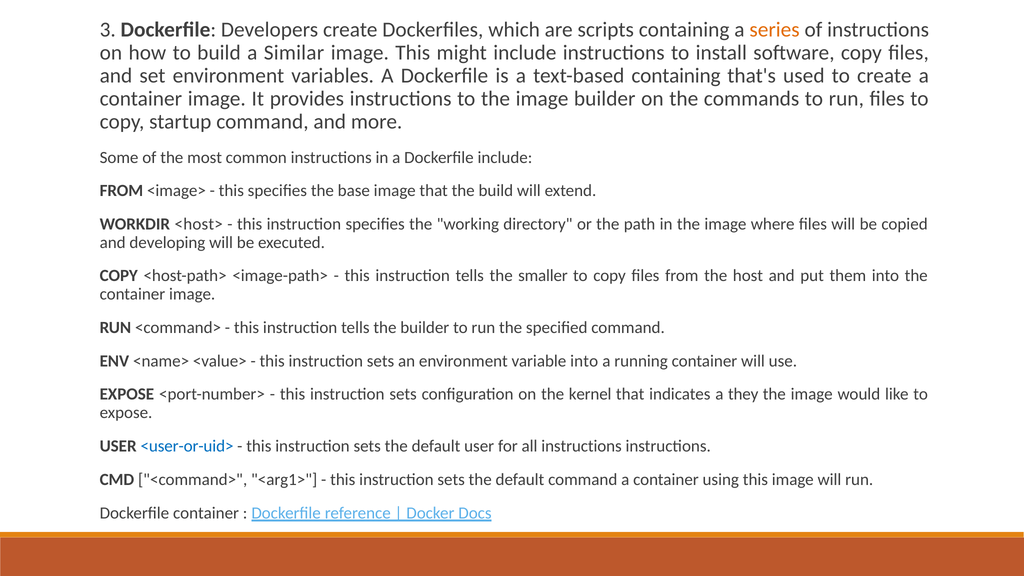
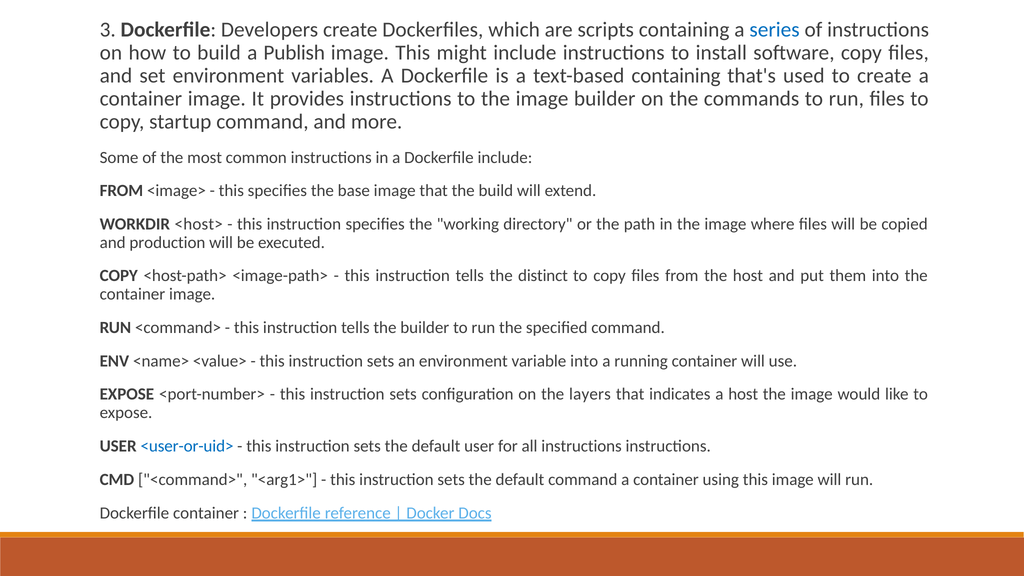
series colour: orange -> blue (775, 30)
Similar: Similar -> Publish (294, 53)
developing: developing -> production (167, 243)
smaller: smaller -> distinct (543, 276)
kernel: kernel -> layers (590, 394)
a they: they -> host (743, 394)
